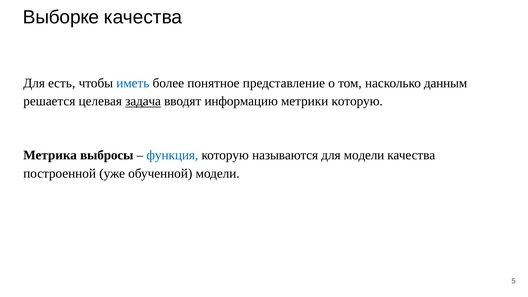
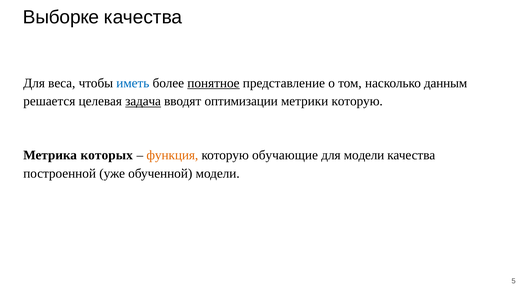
есть: есть -> веса (62, 83)
понятное underline: none -> present (213, 83)
информацию: информацию -> оптимизации (241, 101)
выбросы: выбросы -> которых (107, 155)
функция colour: blue -> orange (172, 155)
называются: называются -> обучающие (285, 155)
